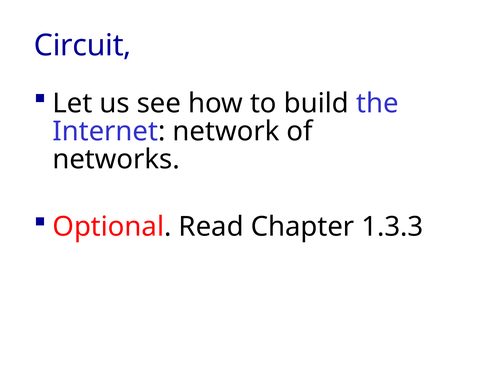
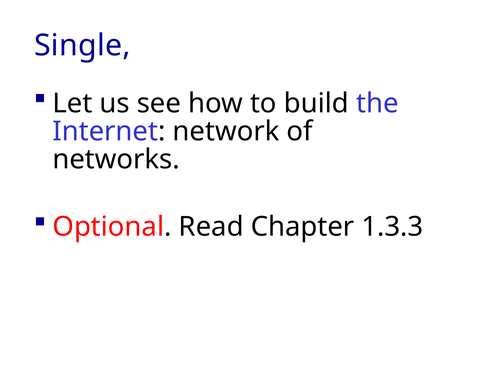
Circuit: Circuit -> Single (82, 46)
